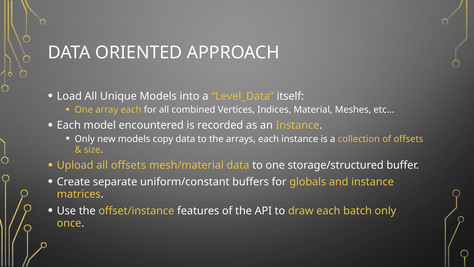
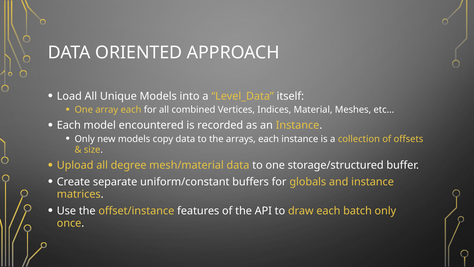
all offsets: offsets -> degree (129, 165)
